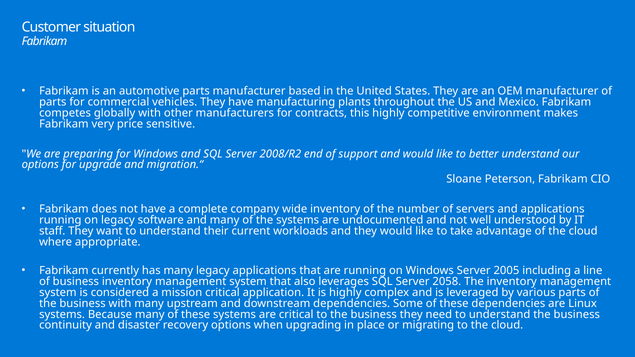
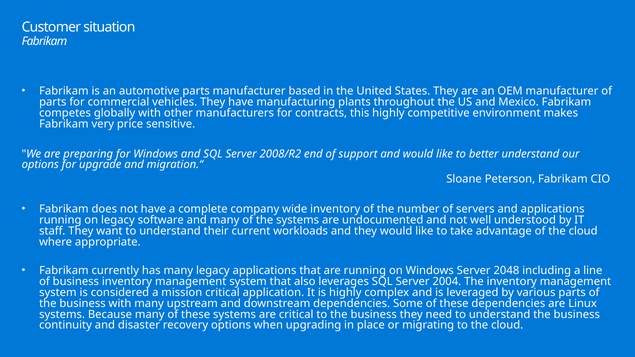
2005: 2005 -> 2048 (506, 271)
2058: 2058 -> 2004 (447, 282)
